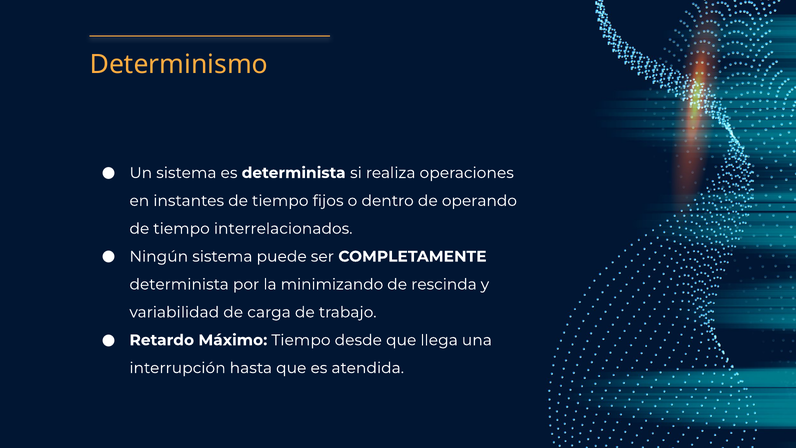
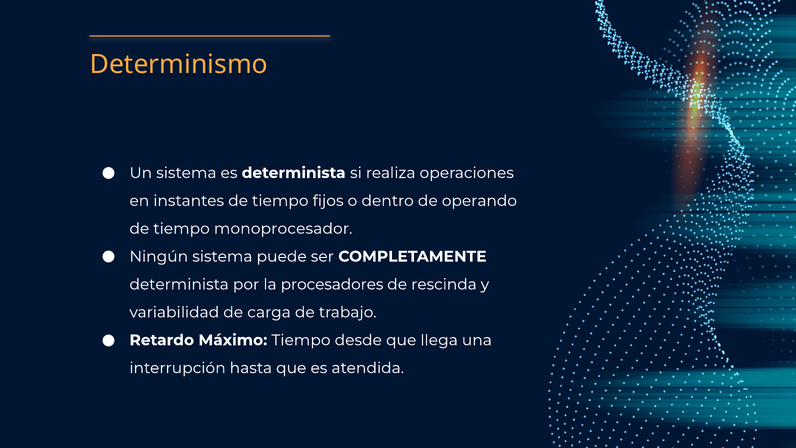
interrelacionados: interrelacionados -> monoprocesador (283, 229)
minimizando: minimizando -> procesadores (332, 284)
